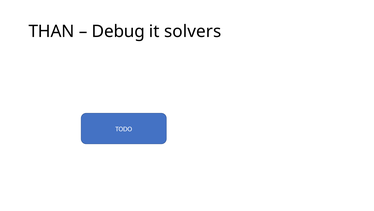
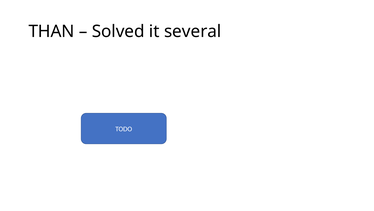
Debug: Debug -> Solved (118, 31)
solvers: solvers -> several (193, 31)
